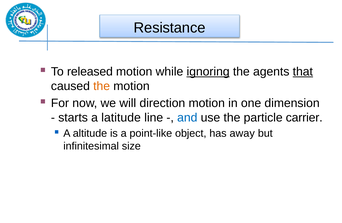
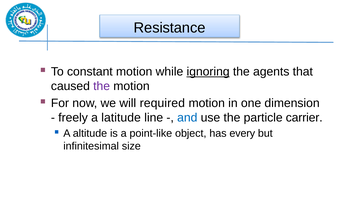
released: released -> constant (90, 72)
that underline: present -> none (303, 72)
the colour: orange -> purple (102, 86)
direction: direction -> required (162, 103)
starts: starts -> freely (73, 118)
away: away -> every (242, 133)
